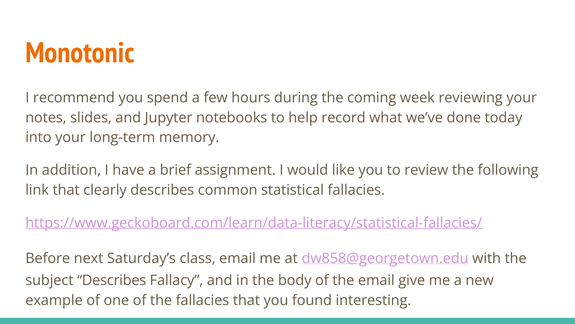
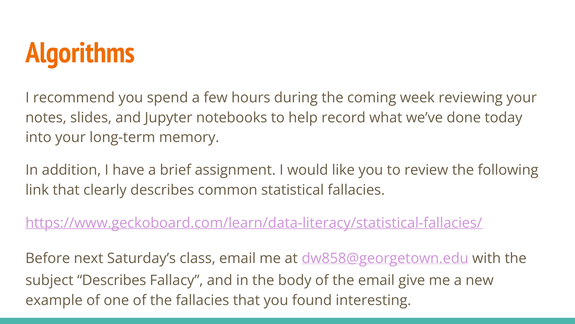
Monotonic: Monotonic -> Algorithms (80, 53)
